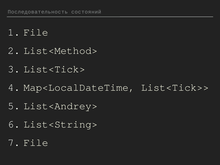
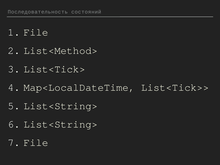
List<Andrey>: List<Andrey> -> List<String> (61, 106)
